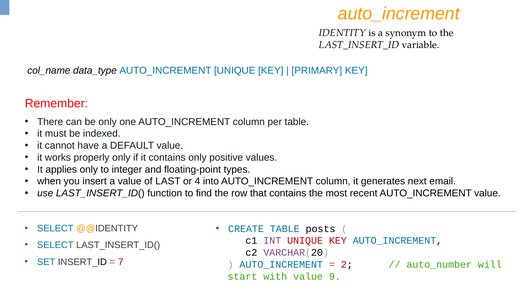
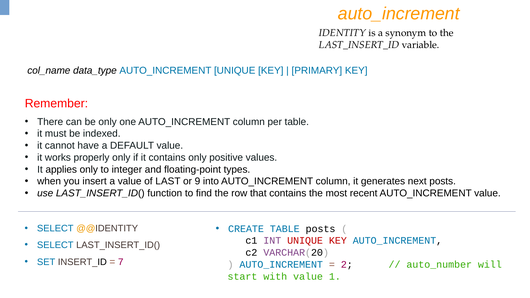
4: 4 -> 9 (197, 181)
next email: email -> posts (443, 181)
9: 9 -> 1 (335, 277)
